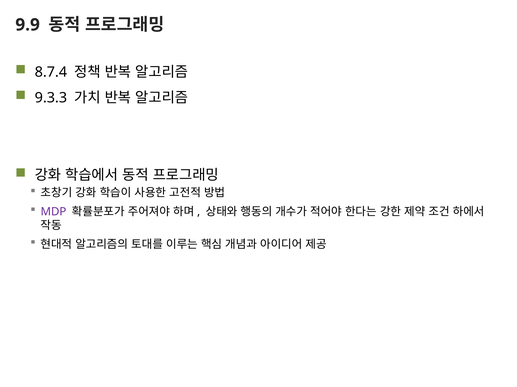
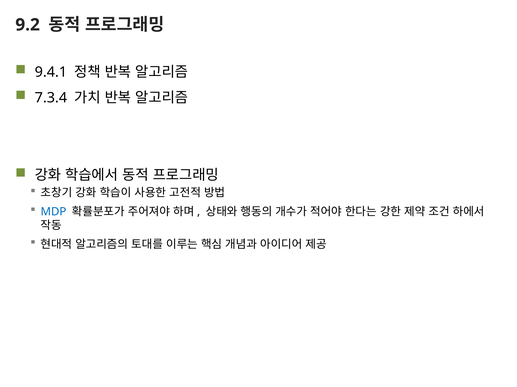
9.9: 9.9 -> 9.2 (28, 25)
8.7.4: 8.7.4 -> 9.4.1 (51, 72)
9.3.3: 9.3.3 -> 7.3.4 (51, 98)
MDP colour: purple -> blue (53, 212)
